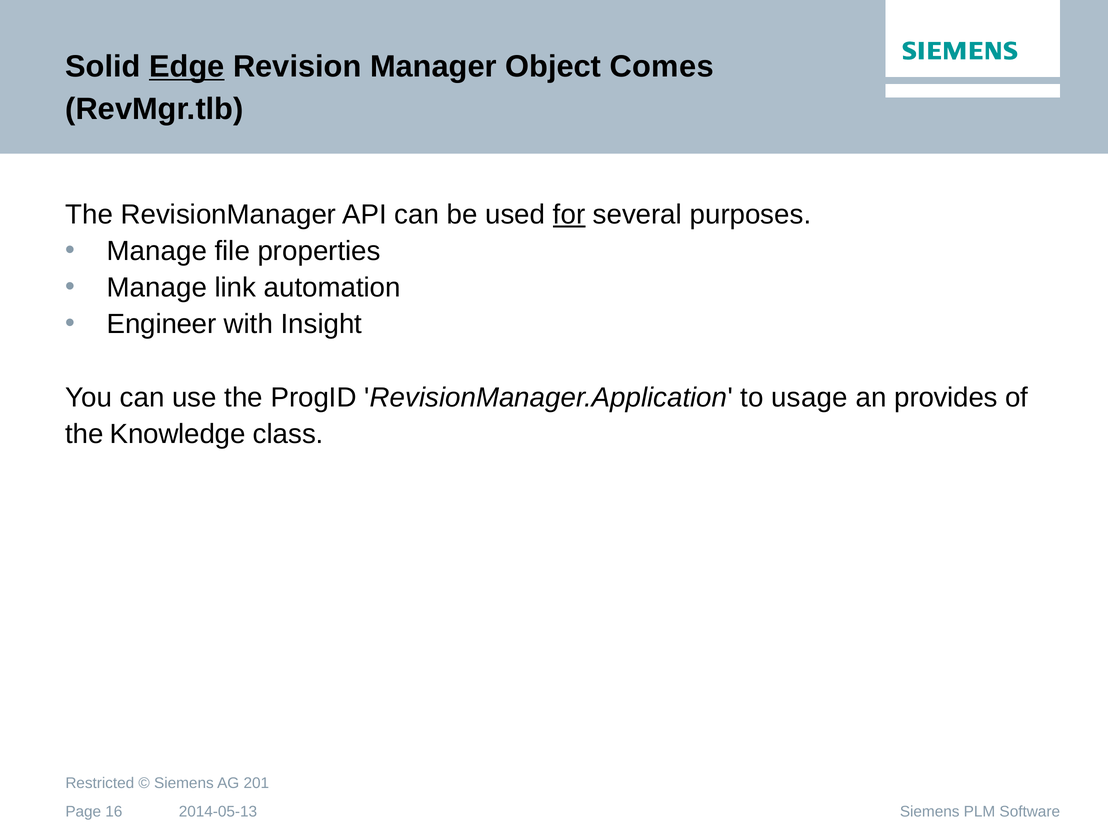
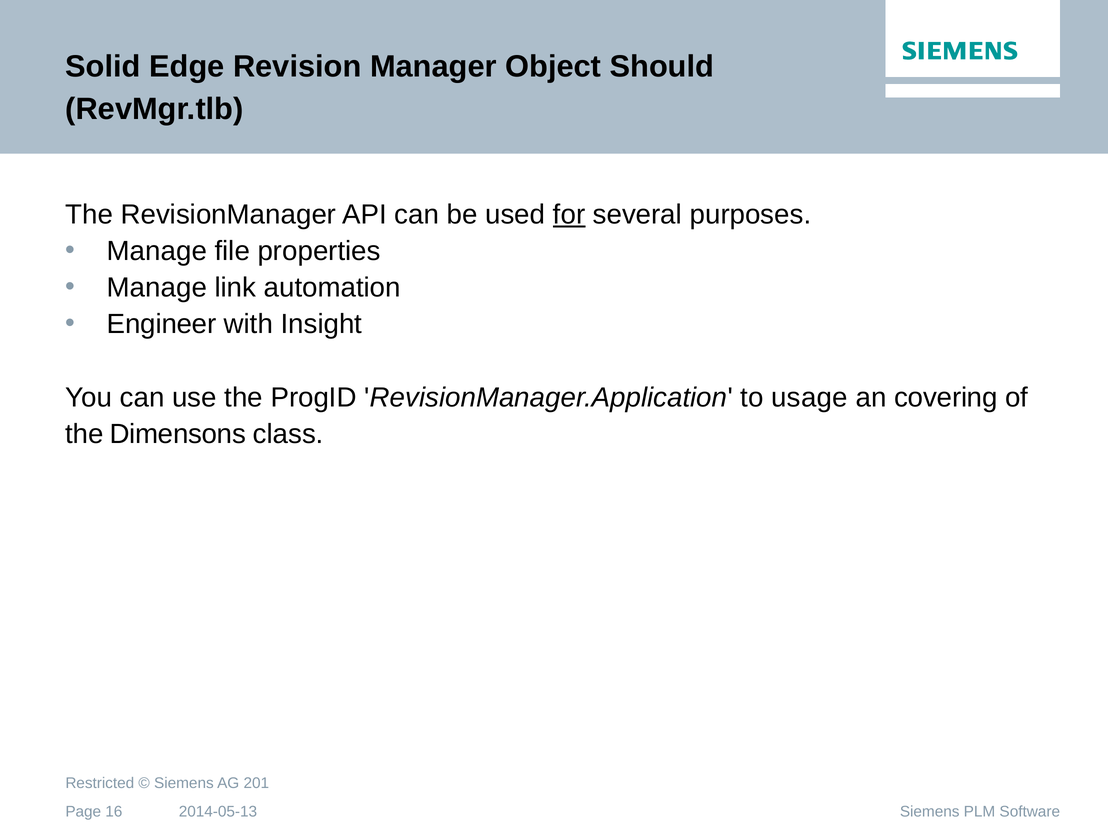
Edge underline: present -> none (187, 66)
Comes: Comes -> Should (662, 66)
provides: provides -> covering (946, 397)
Knowledge: Knowledge -> Dimensons (178, 434)
